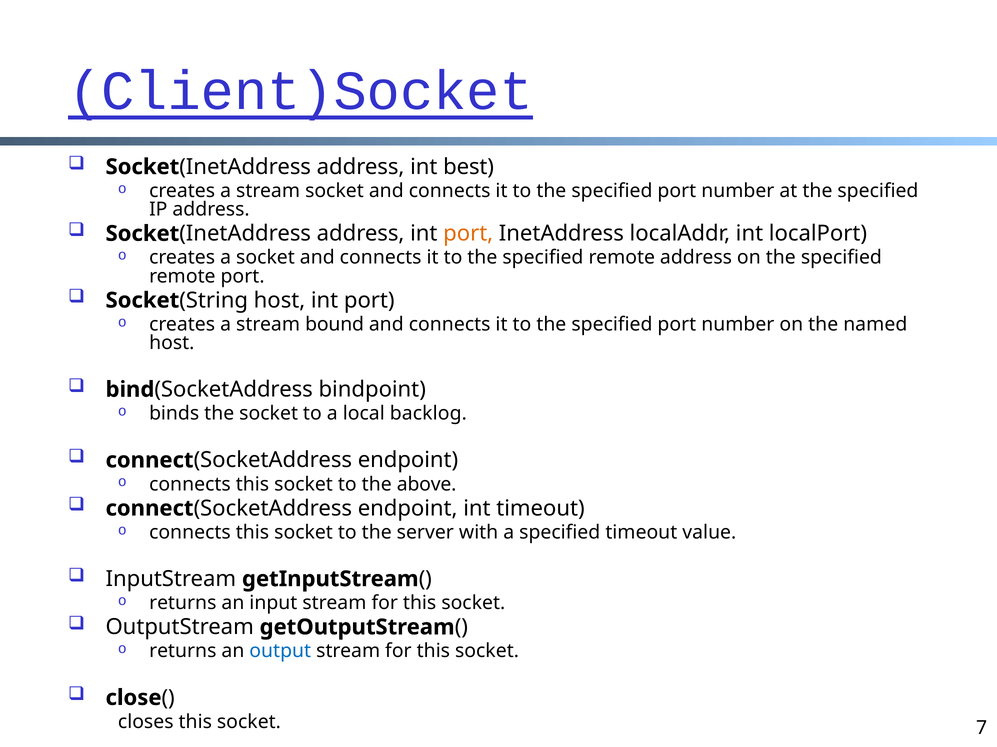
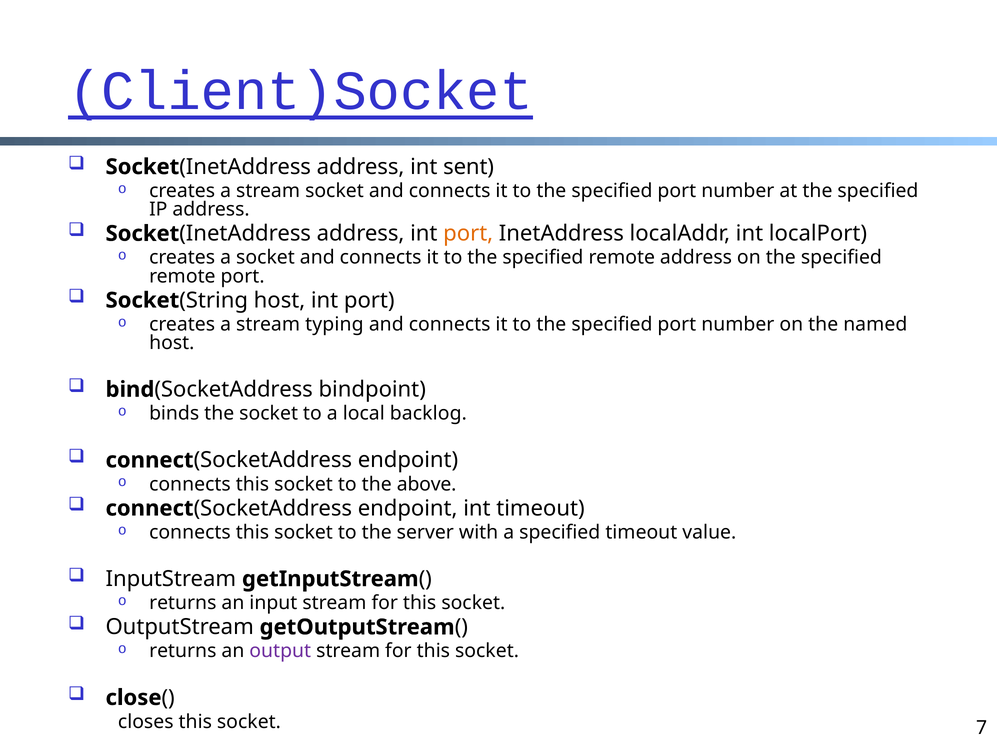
best: best -> sent (469, 167)
bound: bound -> typing (334, 325)
output colour: blue -> purple (280, 652)
